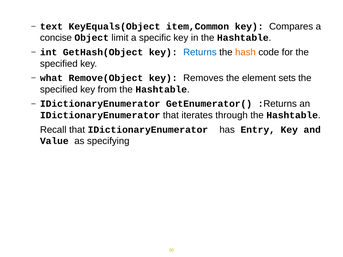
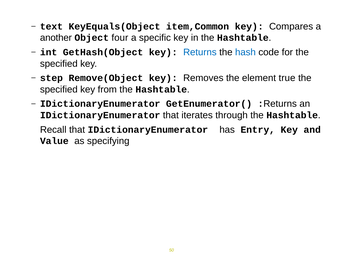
concise: concise -> another (56, 38)
limit: limit -> four (120, 38)
hash colour: orange -> blue (245, 52)
what: what -> step (51, 78)
sets: sets -> true (287, 78)
